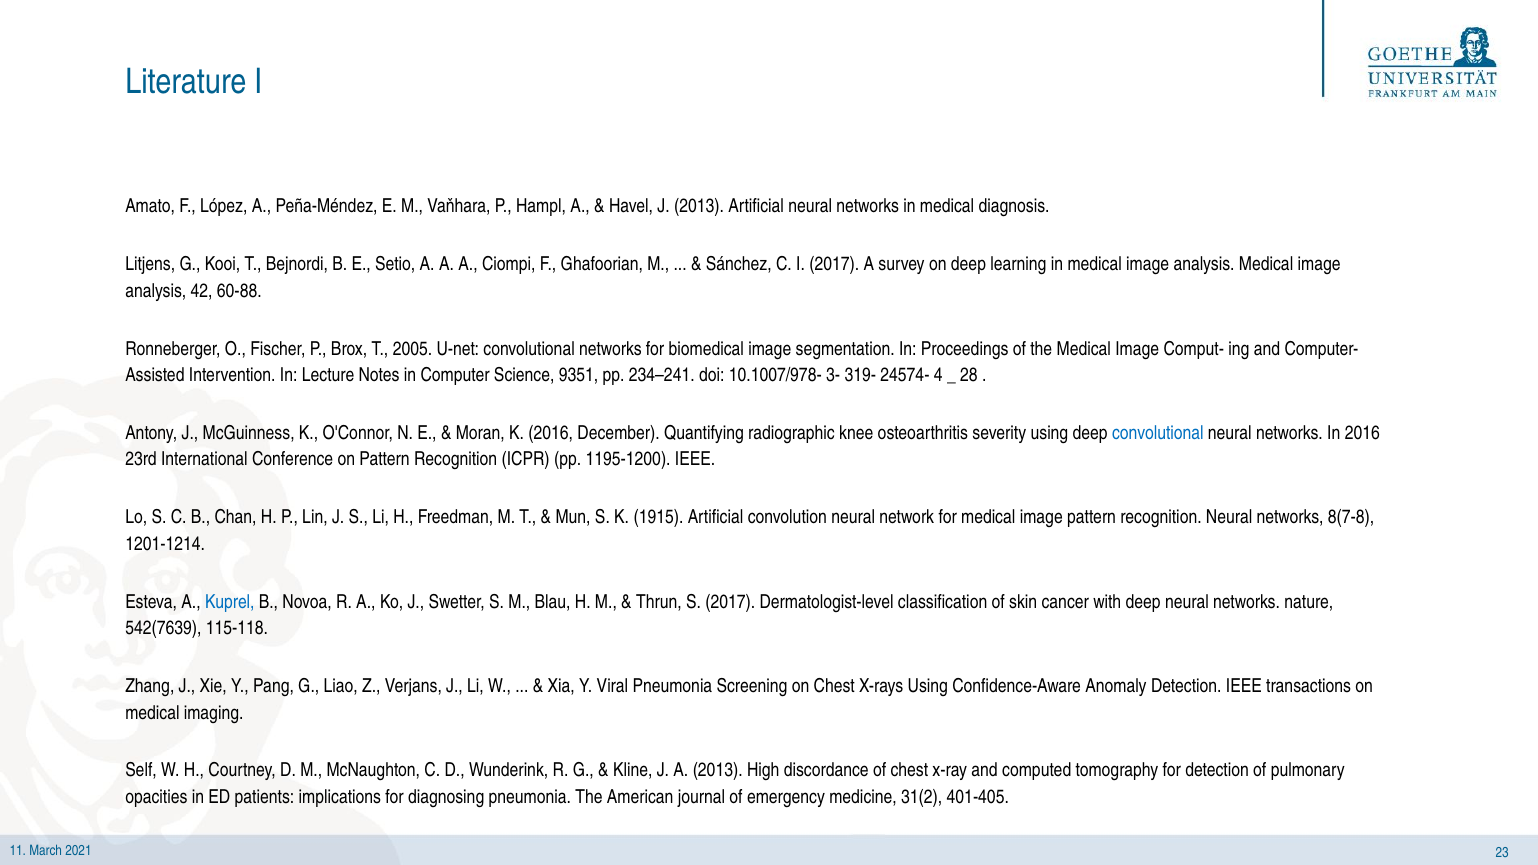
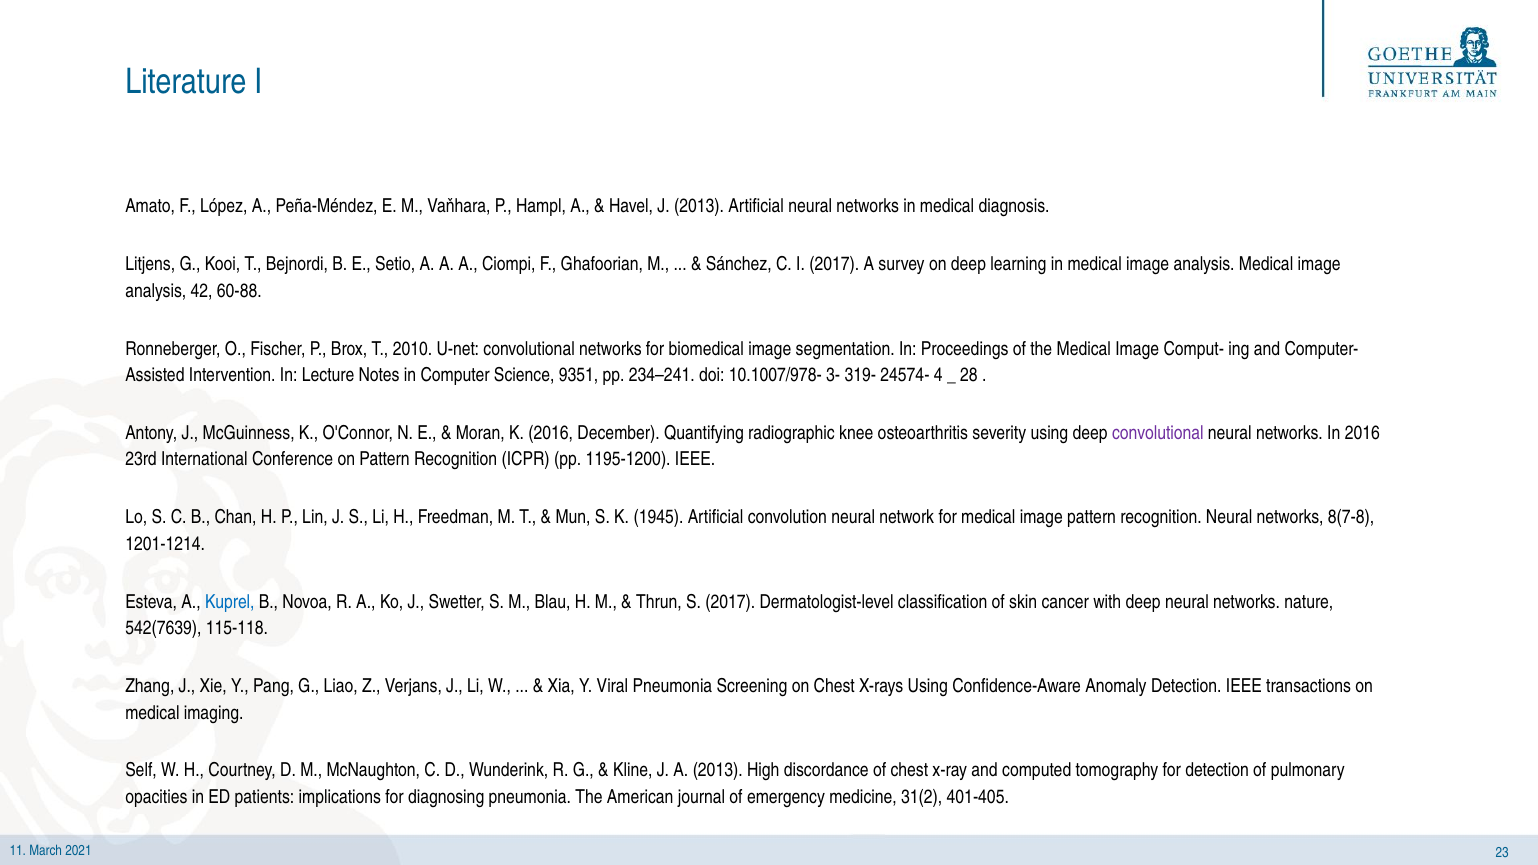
2005: 2005 -> 2010 (412, 349)
convolutional colour: blue -> purple (1158, 433)
1915: 1915 -> 1945 (658, 518)
